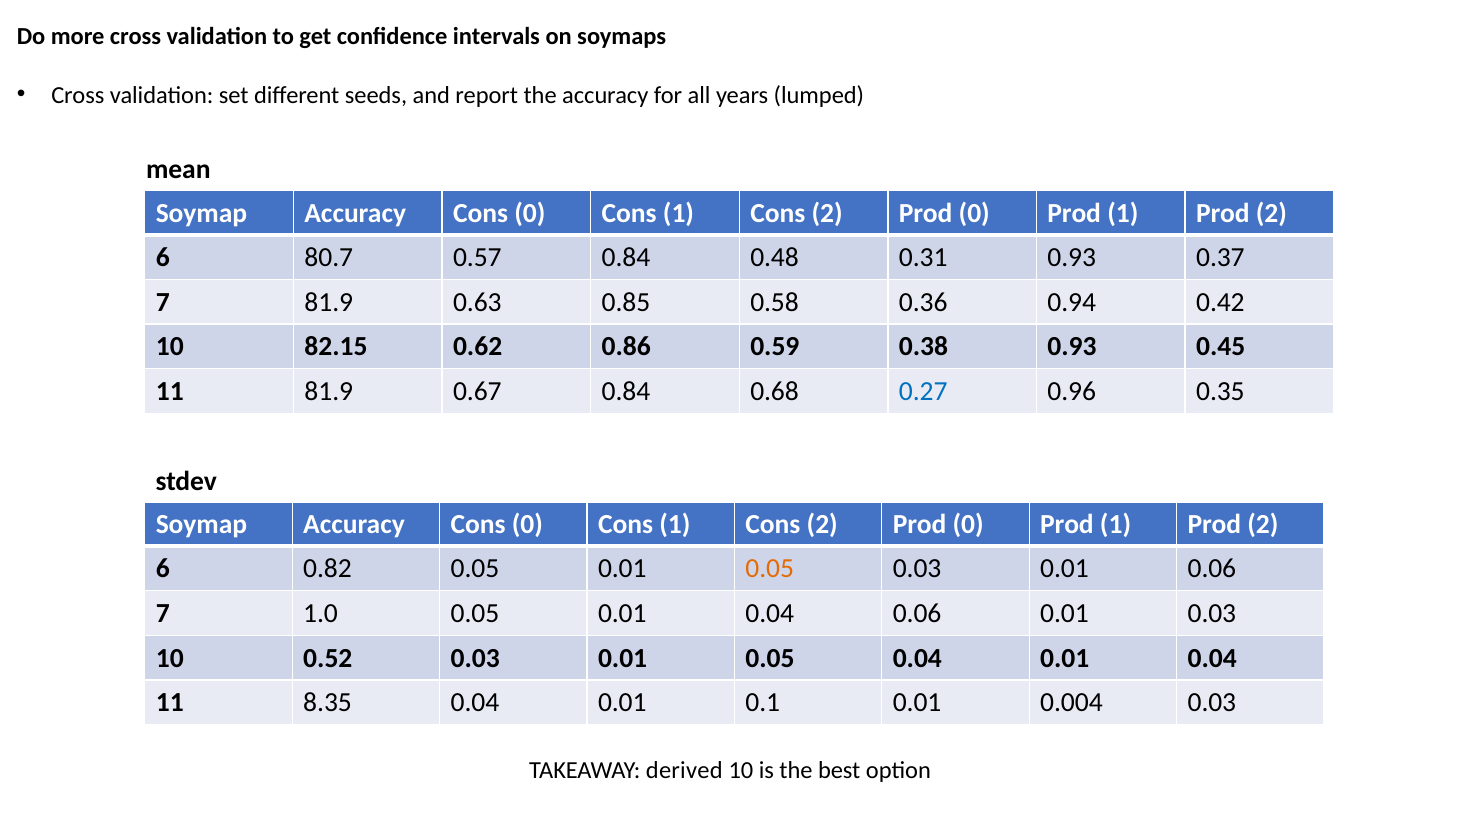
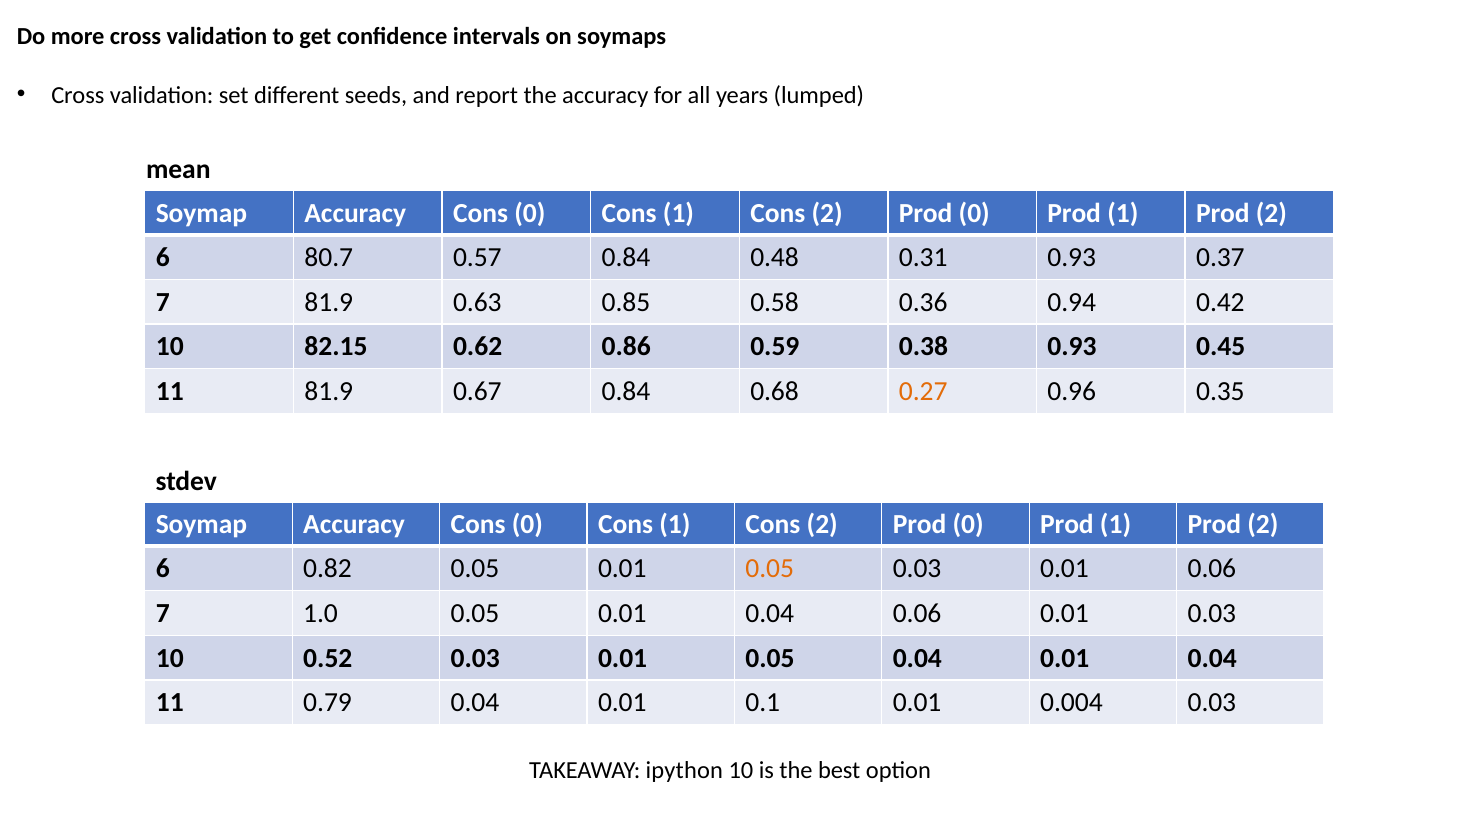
0.27 colour: blue -> orange (923, 391)
8.35: 8.35 -> 0.79 (328, 703)
derived: derived -> ipython (684, 771)
